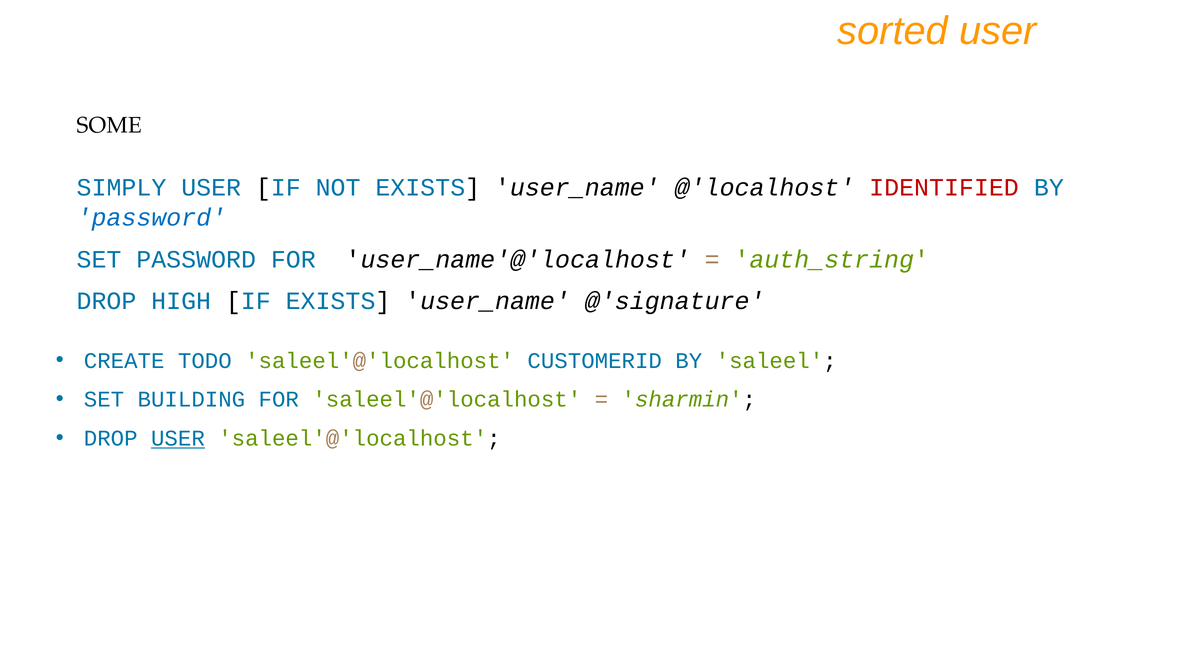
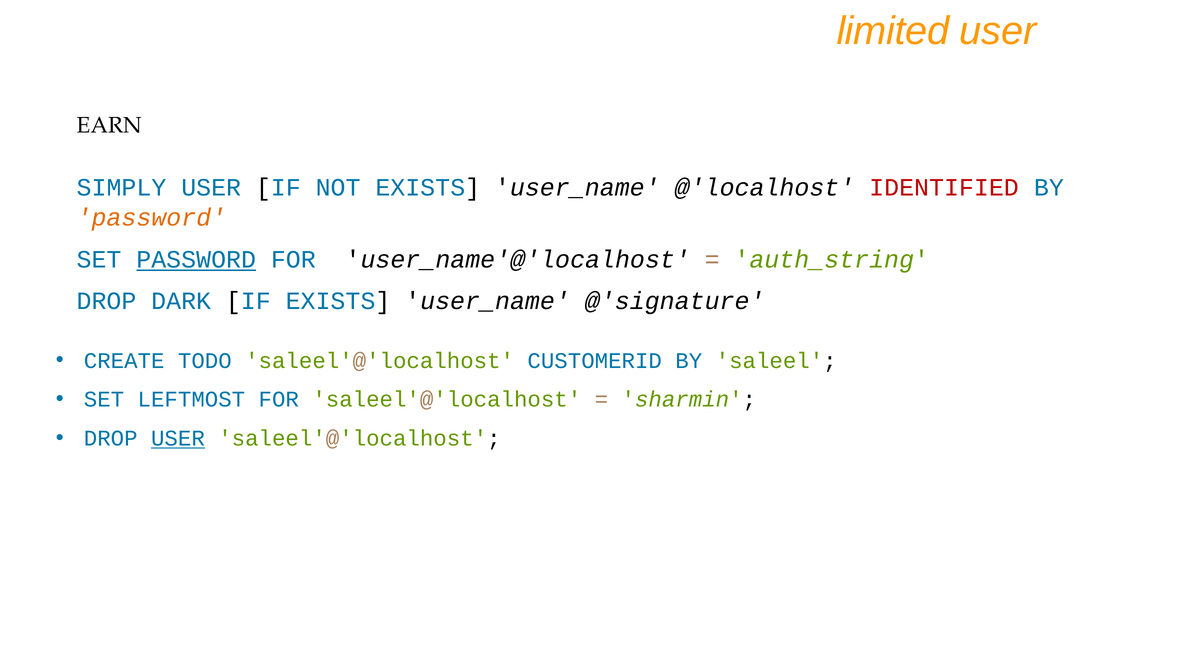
sorted: sorted -> limited (893, 31)
SOME: SOME -> EARN (109, 125)
password colour: blue -> orange (151, 218)
PASSWORD underline: none -> present (196, 259)
HIGH: HIGH -> DARK (181, 301)
BUILDING: BUILDING -> LEFTMOST (191, 400)
